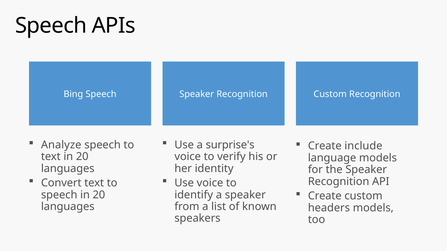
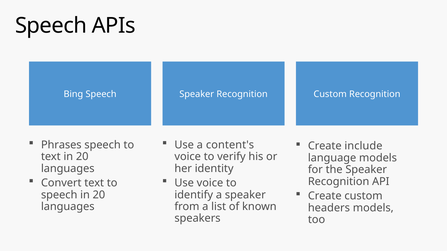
Analyze: Analyze -> Phrases (61, 145)
surprise's: surprise's -> content's (230, 145)
